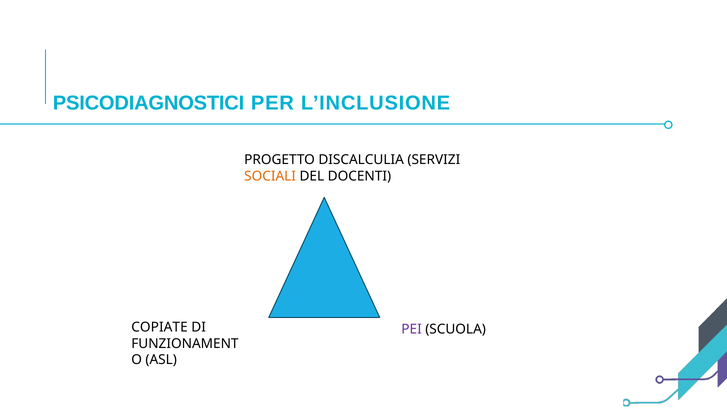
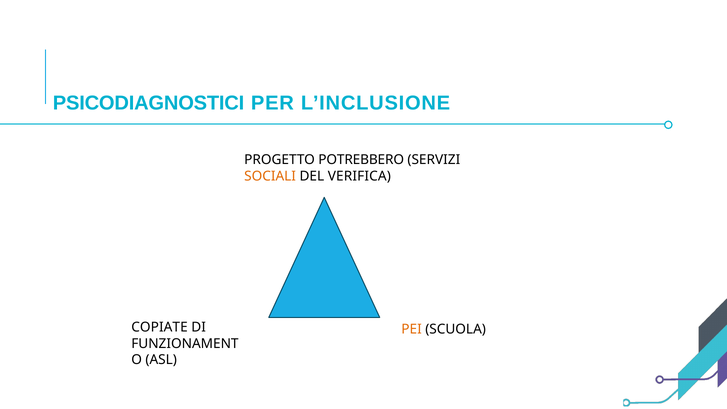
DISCALCULIA: DISCALCULIA -> POTREBBERO (361, 160)
DOCENTI: DOCENTI -> VERIFICA (359, 176)
PEI colour: purple -> orange (412, 329)
